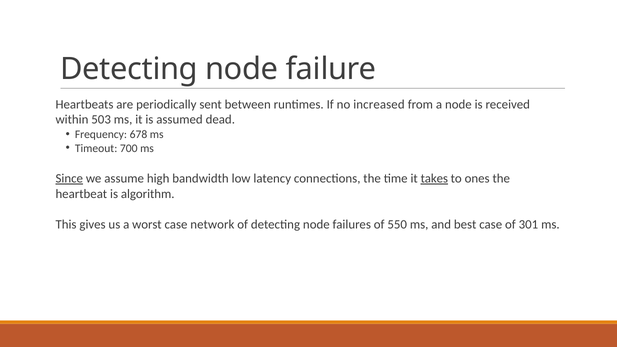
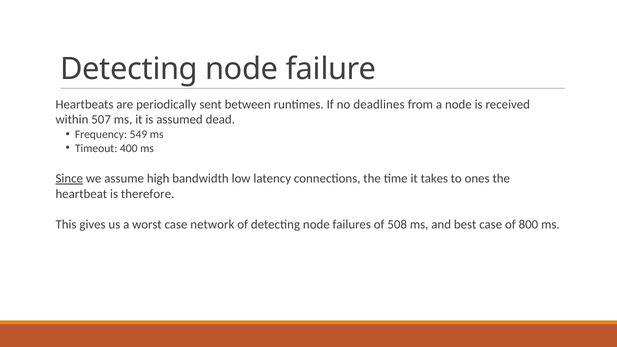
increased: increased -> deadlines (379, 104)
503: 503 -> 507 (101, 120)
678: 678 -> 549 (138, 134)
700: 700 -> 400 (129, 148)
takes underline: present -> none (434, 178)
algorithm: algorithm -> therefore (148, 194)
550: 550 -> 508 (397, 225)
301: 301 -> 800 (528, 225)
